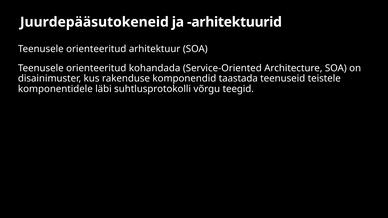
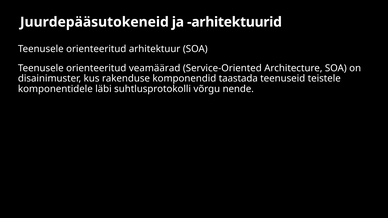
kohandada: kohandada -> veamäärad (155, 68)
teegid: teegid -> nende (238, 89)
